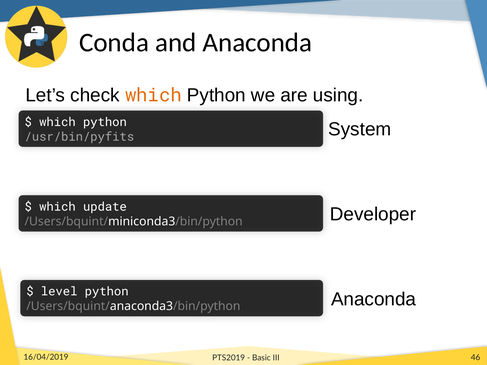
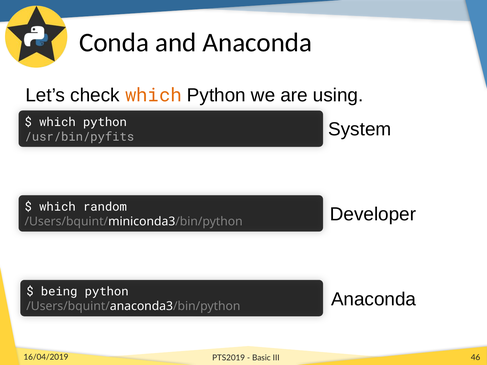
update: update -> random (105, 207)
level: level -> being (59, 292)
